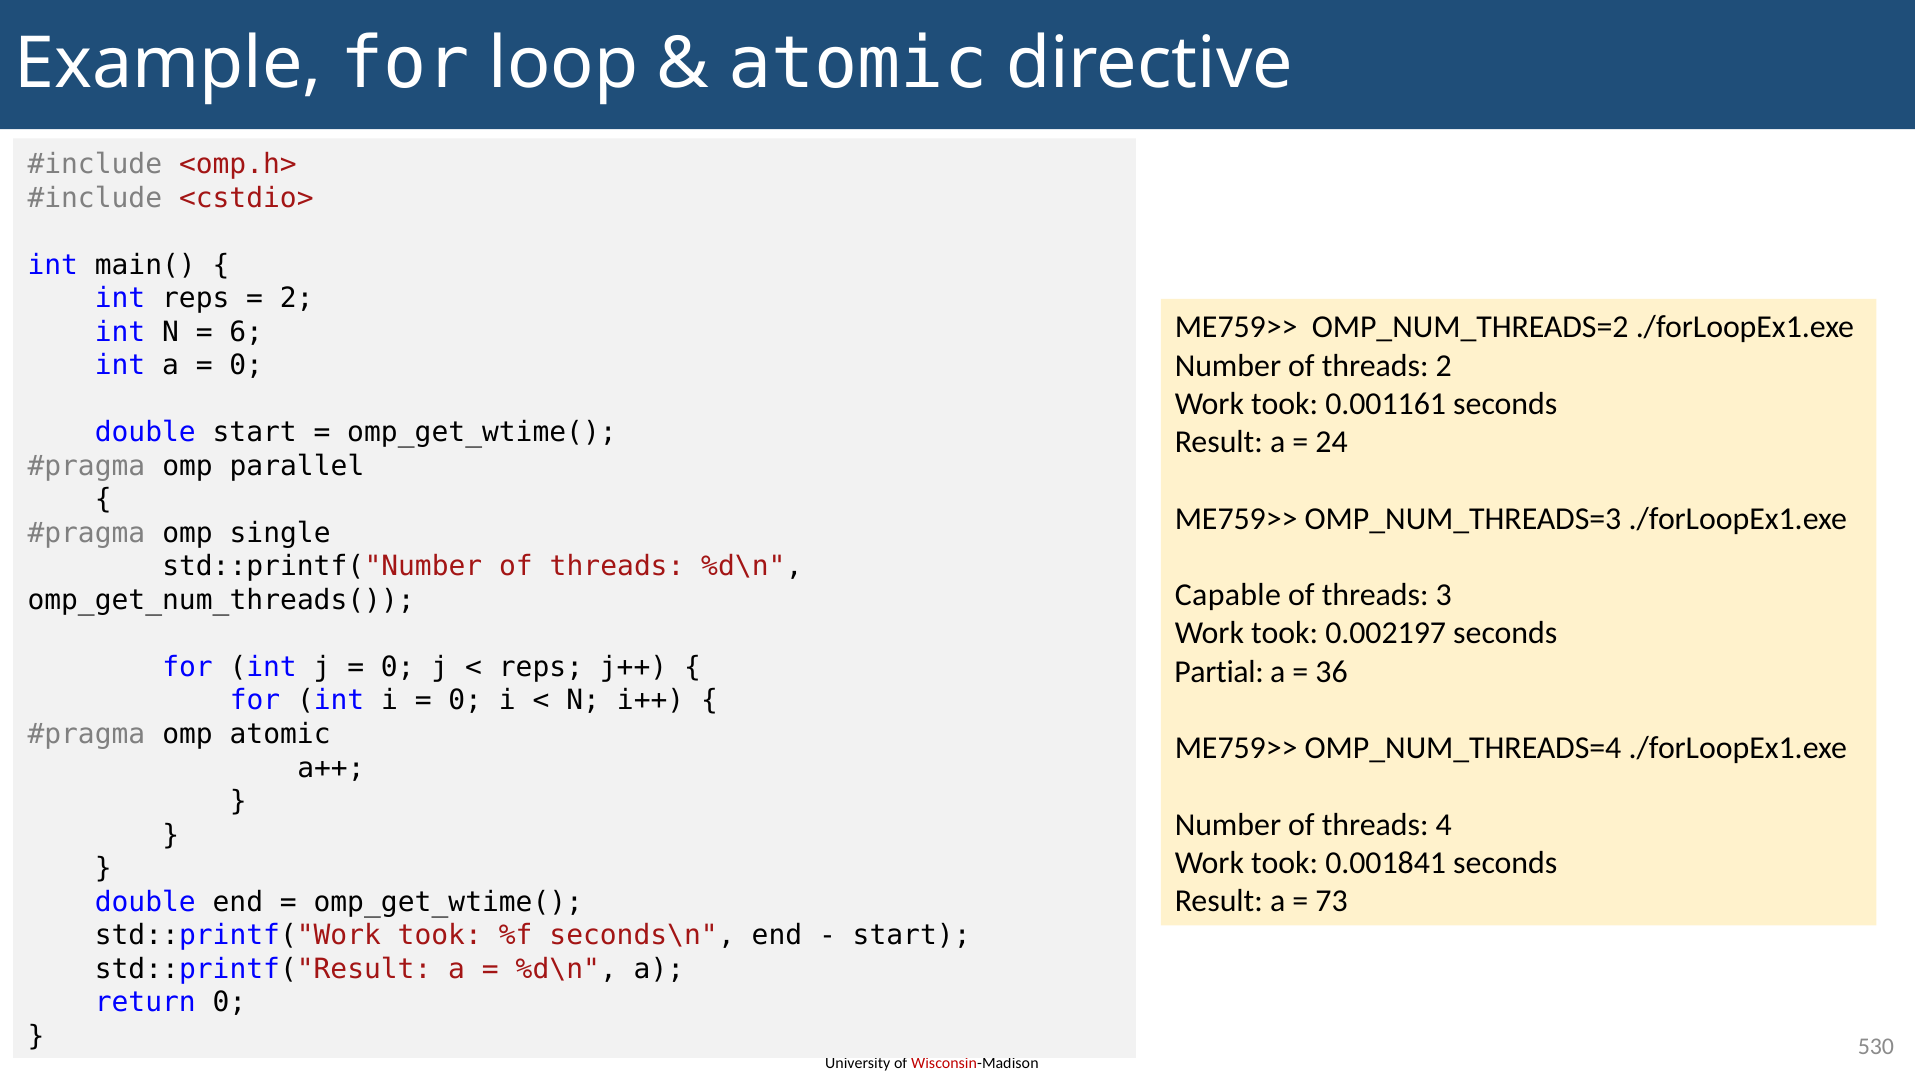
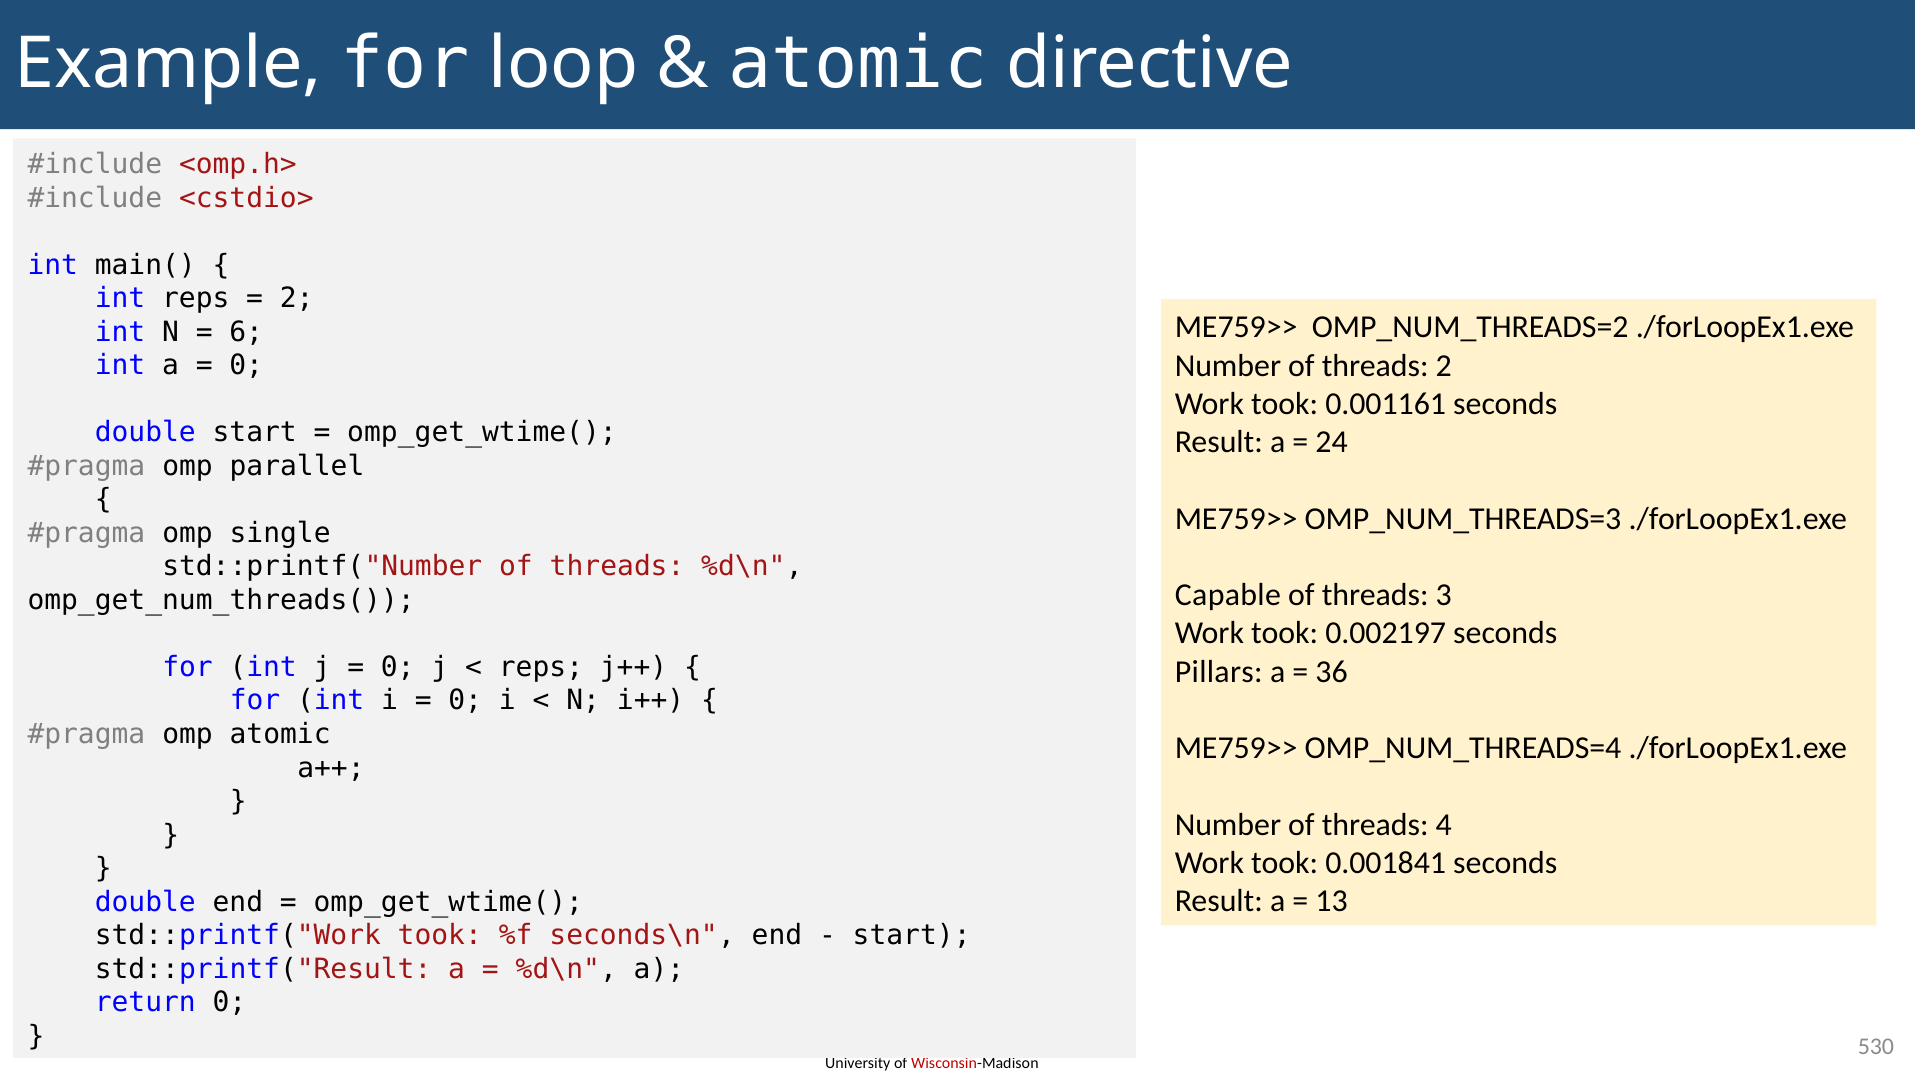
Partial: Partial -> Pillars (1219, 672)
73: 73 -> 13 (1332, 902)
